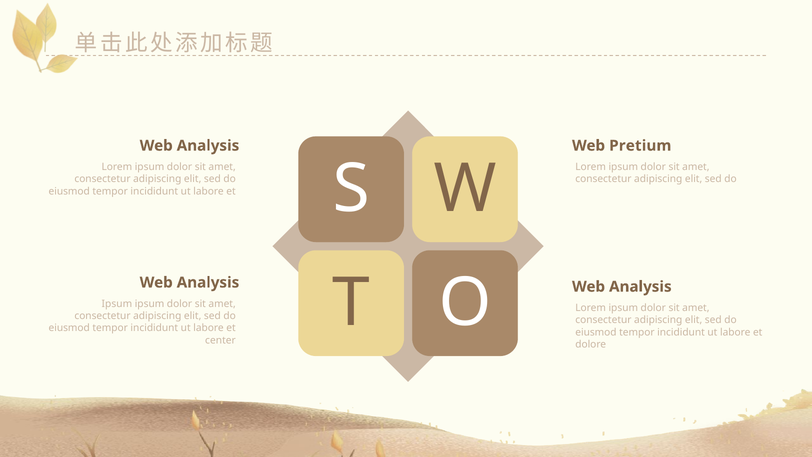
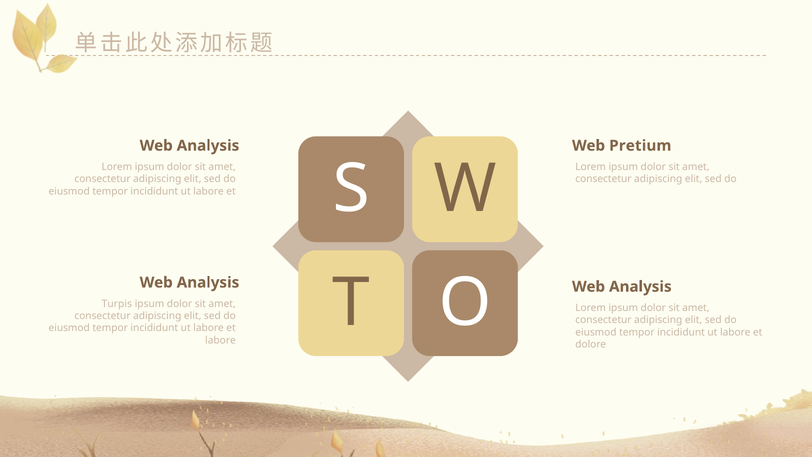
Ipsum: Ipsum -> Turpis (117, 304)
center: center -> labore (220, 340)
